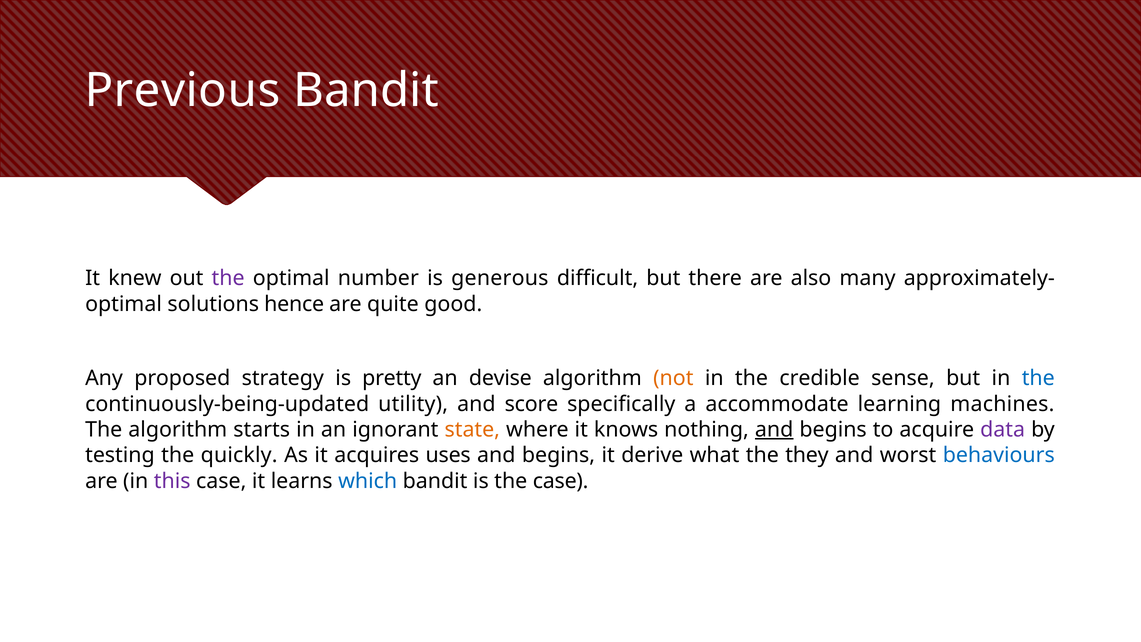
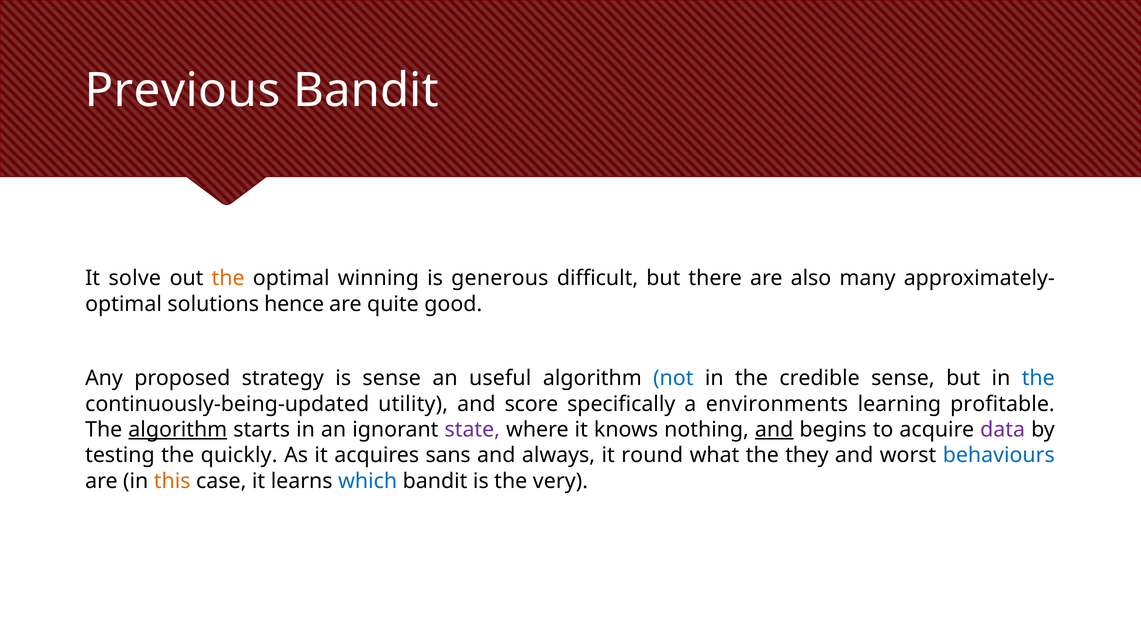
knew: knew -> solve (135, 278)
the colour: purple -> orange (228, 278)
number: number -> winning (378, 278)
is pretty: pretty -> sense (392, 378)
devise: devise -> useful (500, 378)
not colour: orange -> blue (673, 378)
accommodate: accommodate -> environments (777, 404)
machines: machines -> profitable (1002, 404)
algorithm underline: none -> present (178, 430)
state colour: orange -> purple (472, 430)
uses: uses -> sans (448, 455)
begins: begins -> always (558, 455)
derive: derive -> round (652, 455)
this colour: purple -> orange (172, 481)
the case: case -> very (560, 481)
